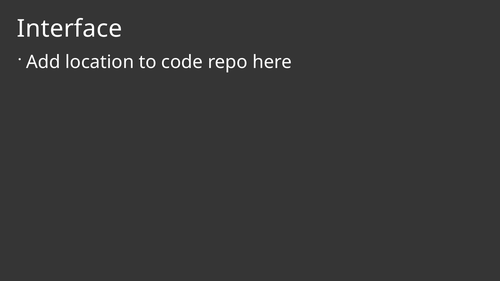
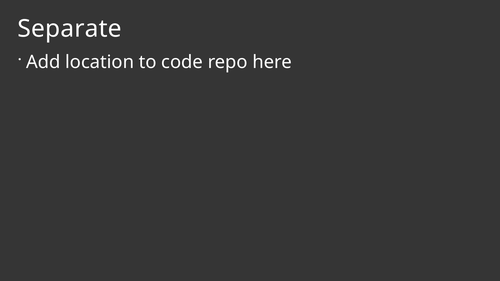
Interface: Interface -> Separate (70, 29)
